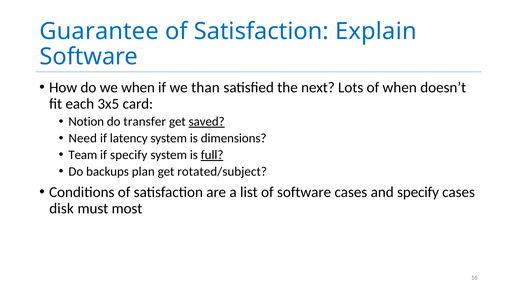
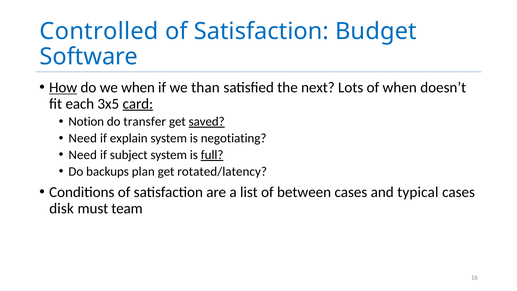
Guarantee: Guarantee -> Controlled (99, 31)
Explain: Explain -> Budget (376, 31)
How underline: none -> present (63, 87)
card underline: none -> present (138, 104)
latency: latency -> explain (129, 138)
dimensions: dimensions -> negotiating (234, 138)
Team: Team -> Need (83, 155)
if specify: specify -> subject (129, 155)
rotated/subject: rotated/subject -> rotated/latency (222, 171)
of software: software -> between (304, 192)
and specify: specify -> typical (418, 192)
most: most -> team (127, 208)
